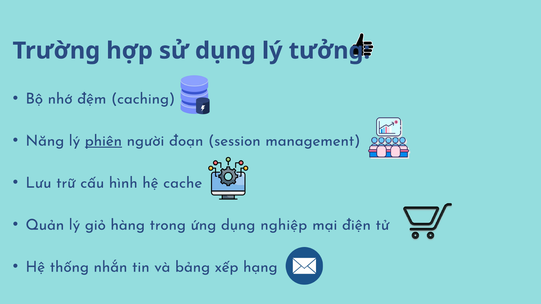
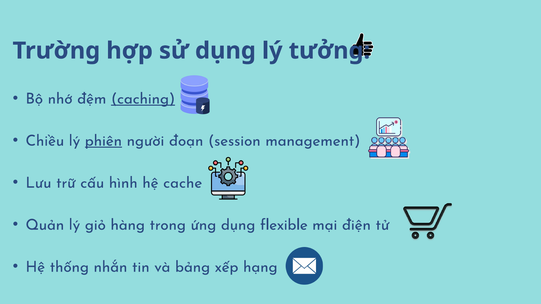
caching underline: none -> present (143, 99)
Năng: Năng -> Chiều (45, 141)
nghiệp: nghiệp -> flexible (284, 225)
